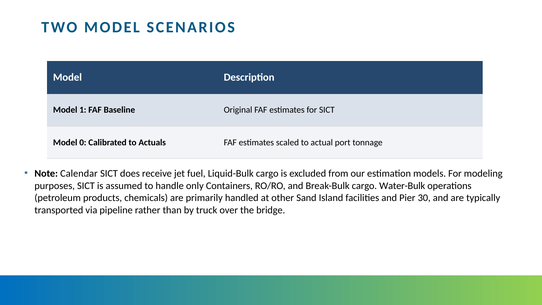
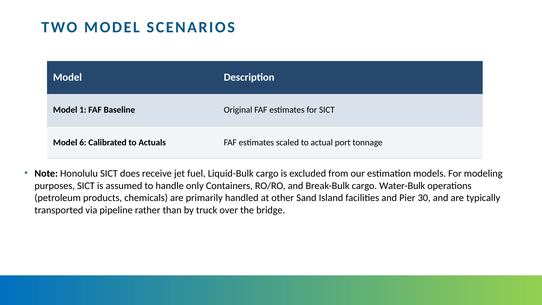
0: 0 -> 6 (83, 142)
Calendar: Calendar -> Honolulu (79, 173)
